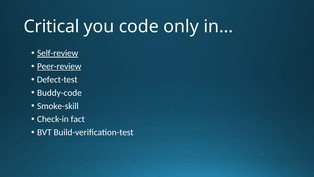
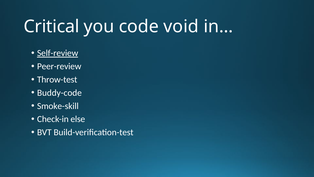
only: only -> void (181, 26)
Peer-review underline: present -> none (59, 66)
Defect-test: Defect-test -> Throw-test (57, 79)
fact: fact -> else (78, 119)
